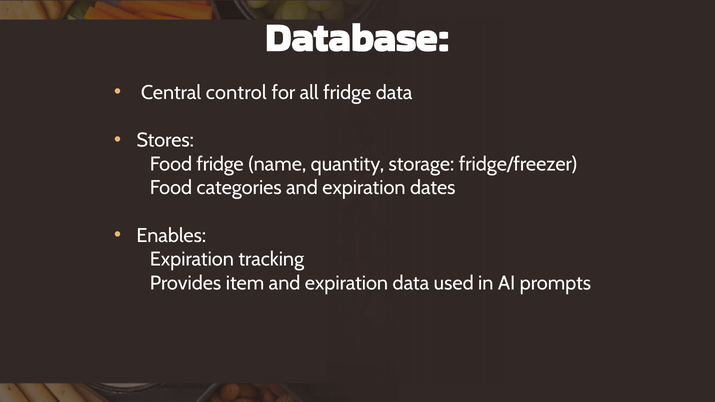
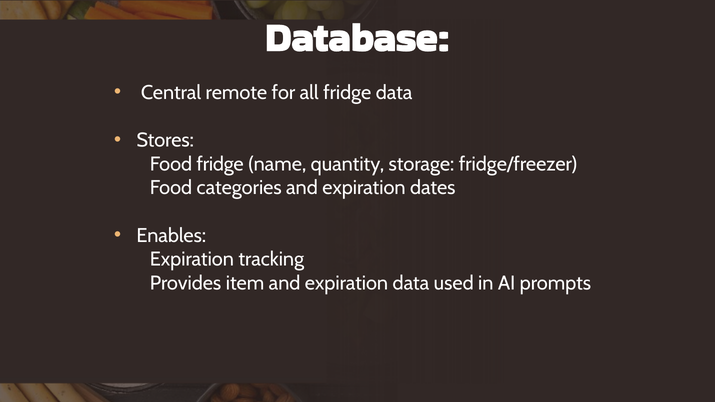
control: control -> remote (236, 93)
